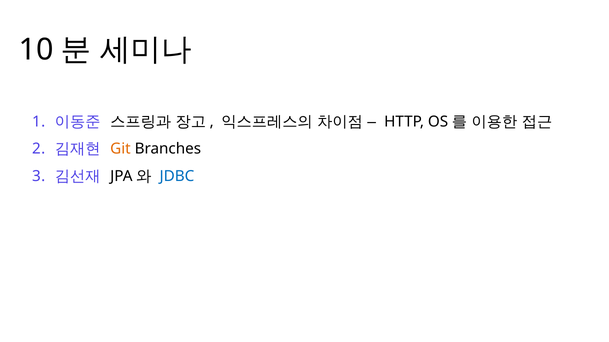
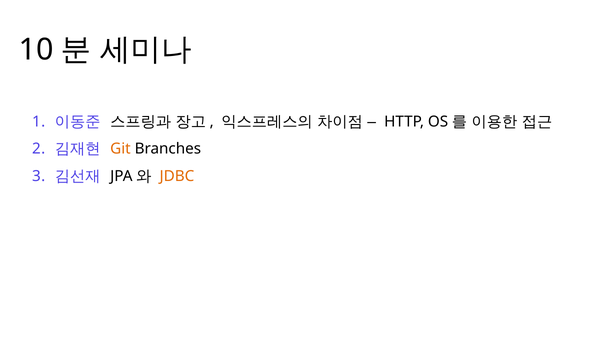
JDBC colour: blue -> orange (177, 177)
